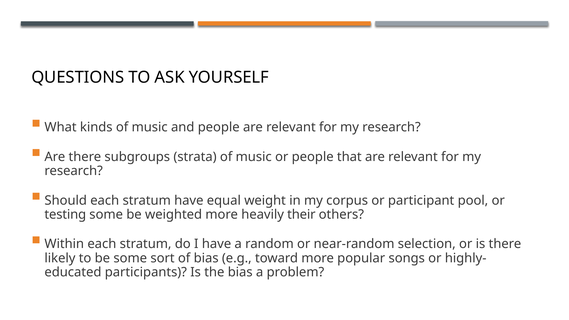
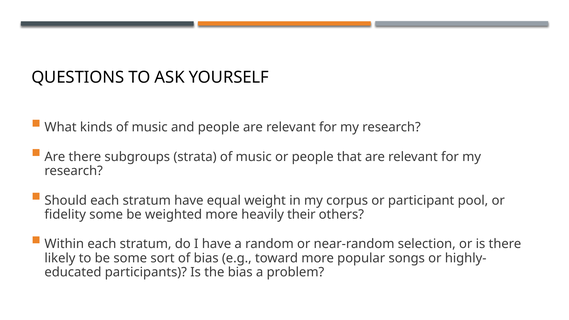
testing: testing -> fidelity (65, 215)
